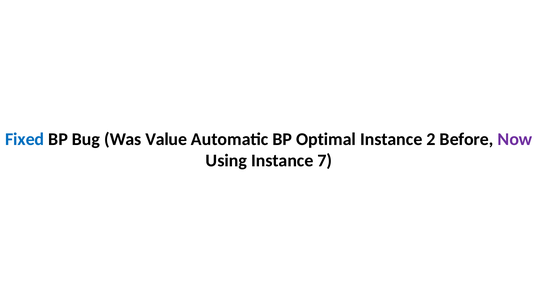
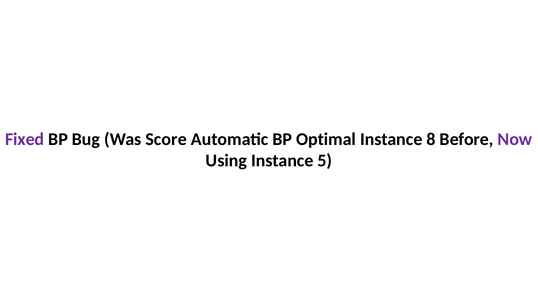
Fixed colour: blue -> purple (25, 139)
Value: Value -> Score (166, 139)
2: 2 -> 8 (431, 139)
7: 7 -> 5 (325, 161)
